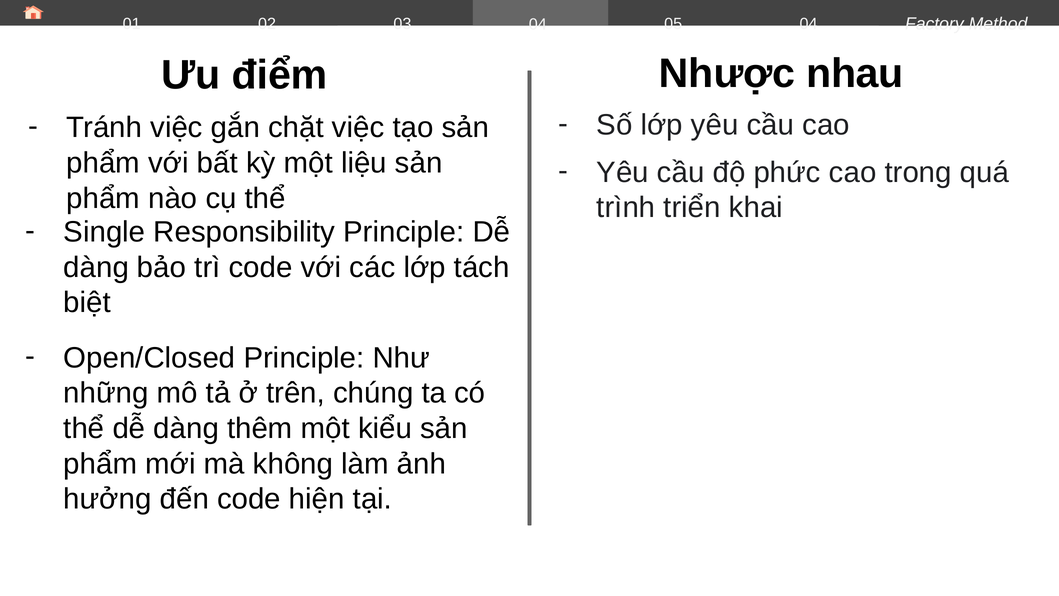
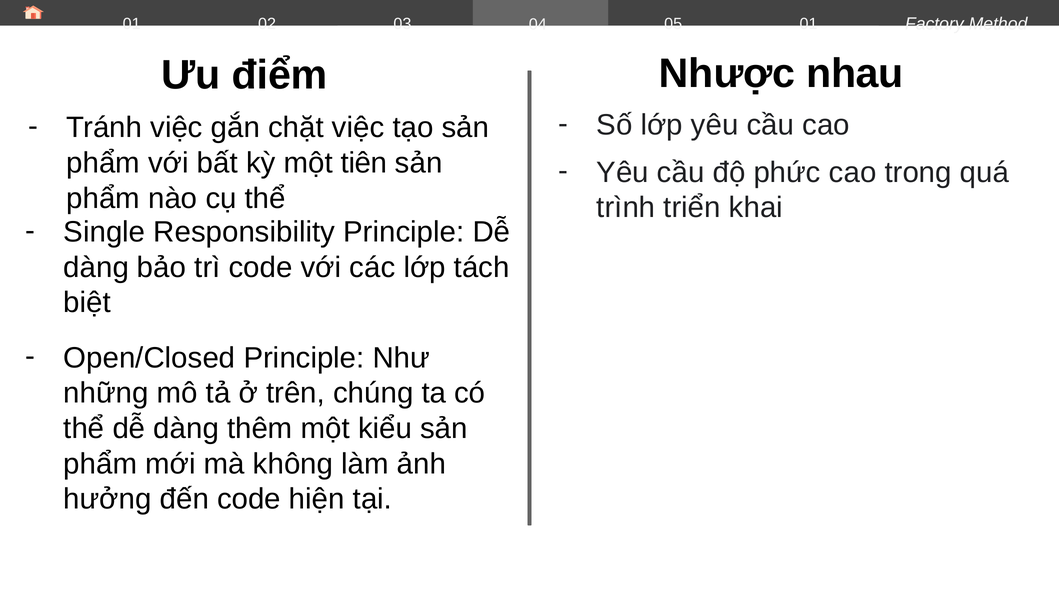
04 04: 04 -> 01 (809, 24)
liệu: liệu -> tiên (364, 163)
